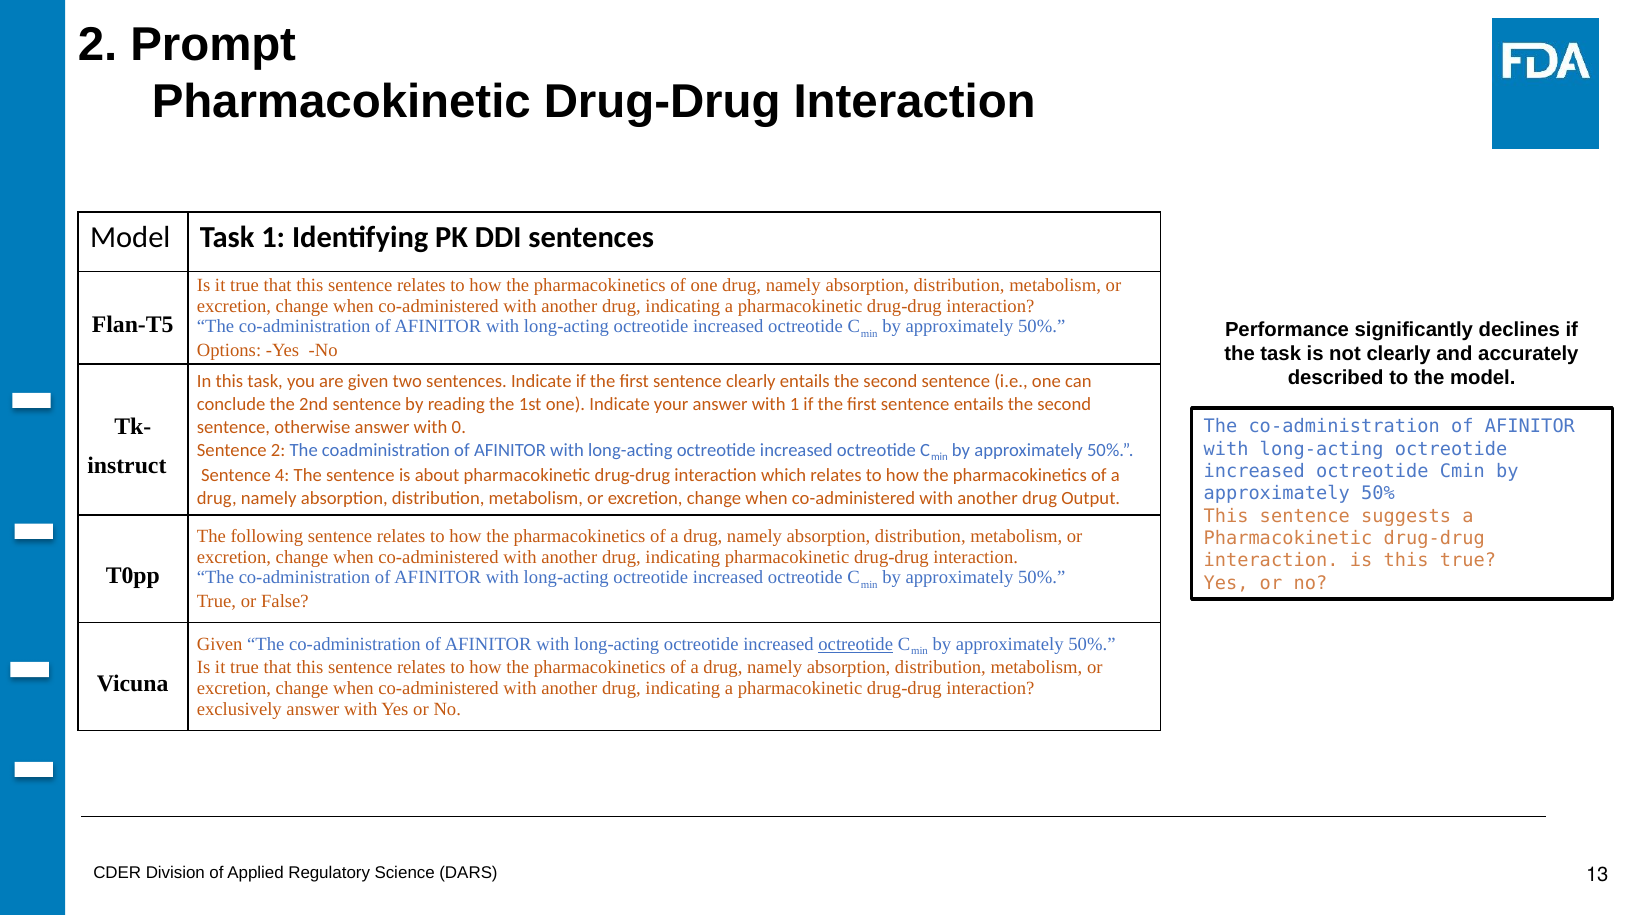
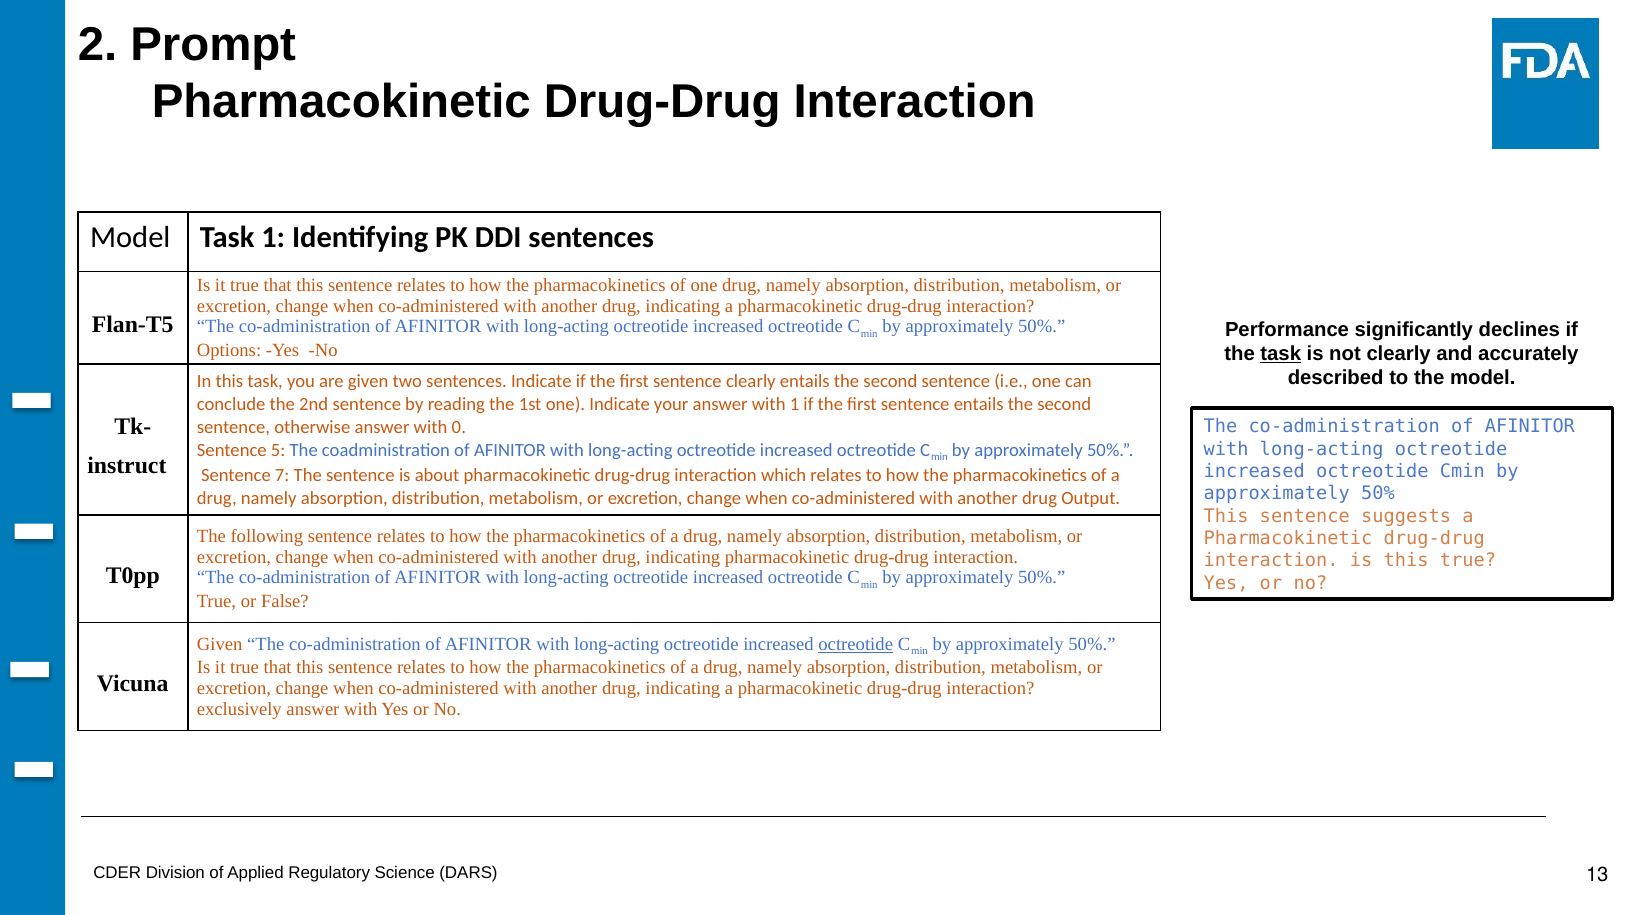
task underline: none -> present (1281, 354)
Sentence 2: 2 -> 5 (278, 450)
4: 4 -> 7 (282, 476)
